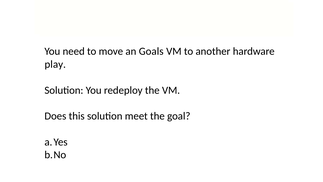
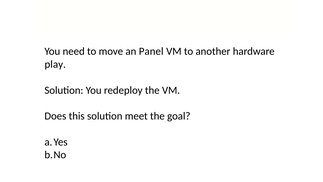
Goals: Goals -> Panel (151, 51)
